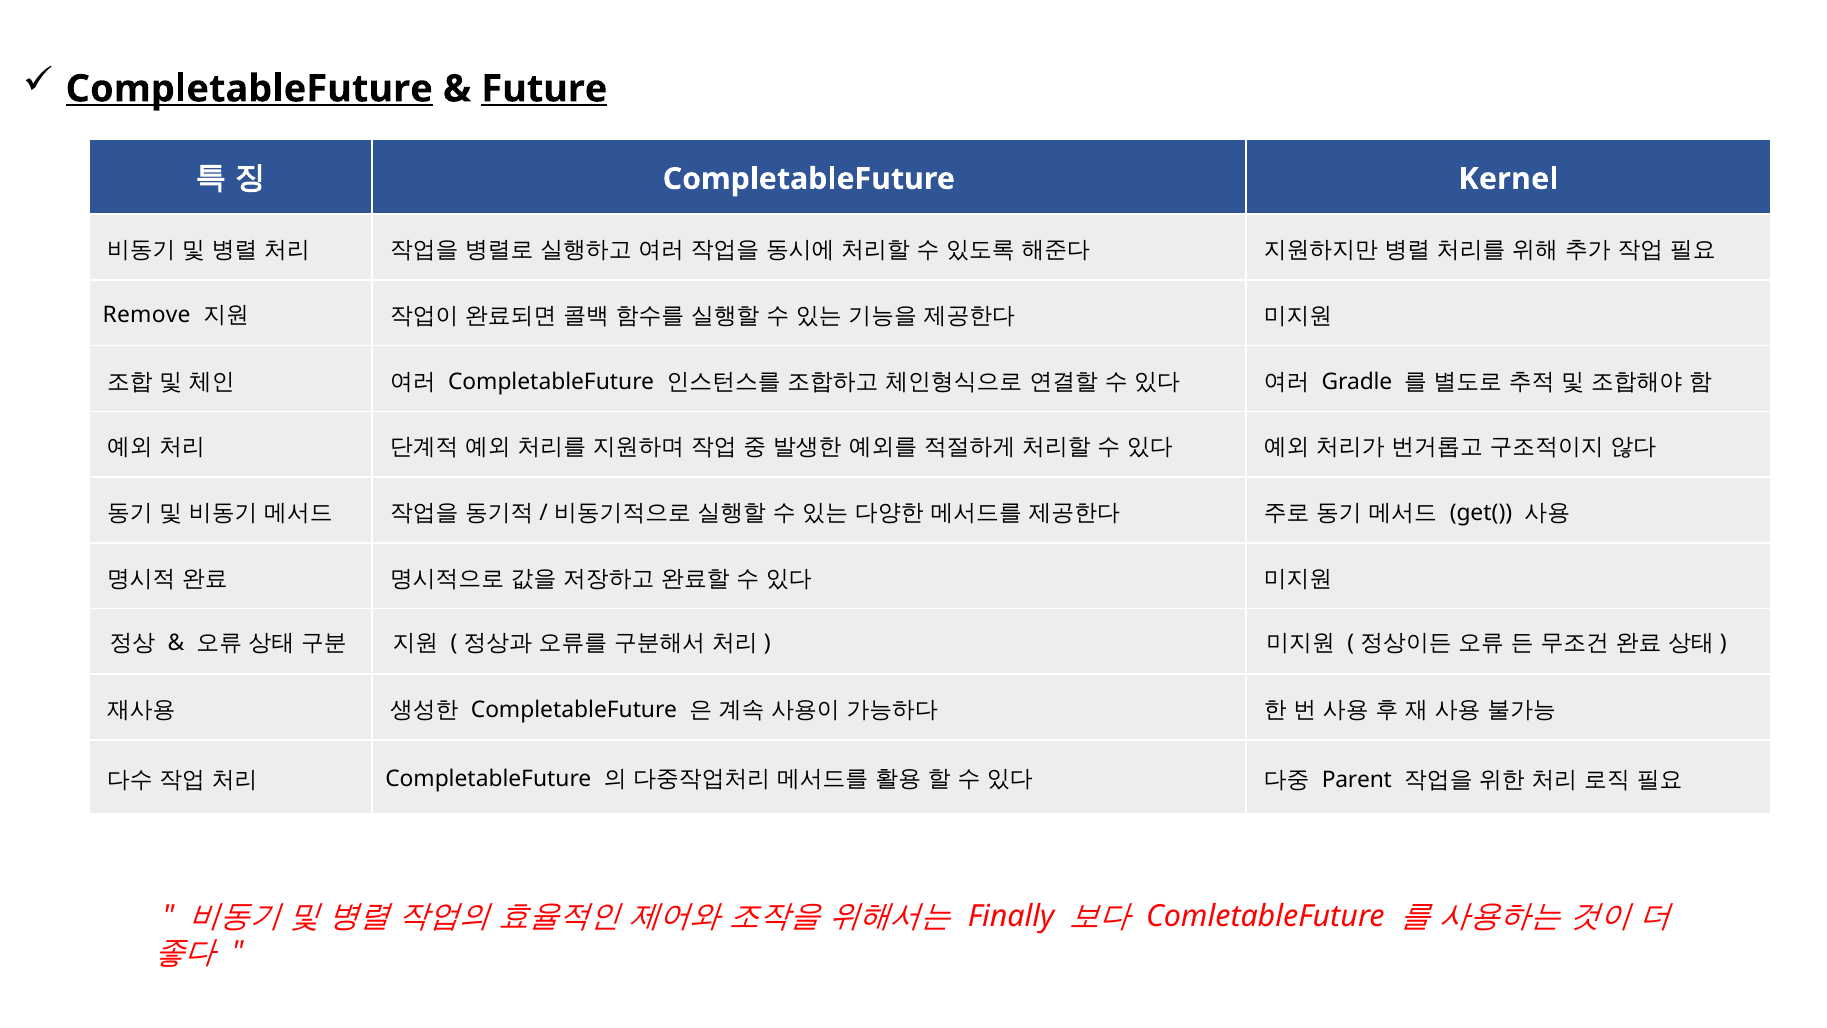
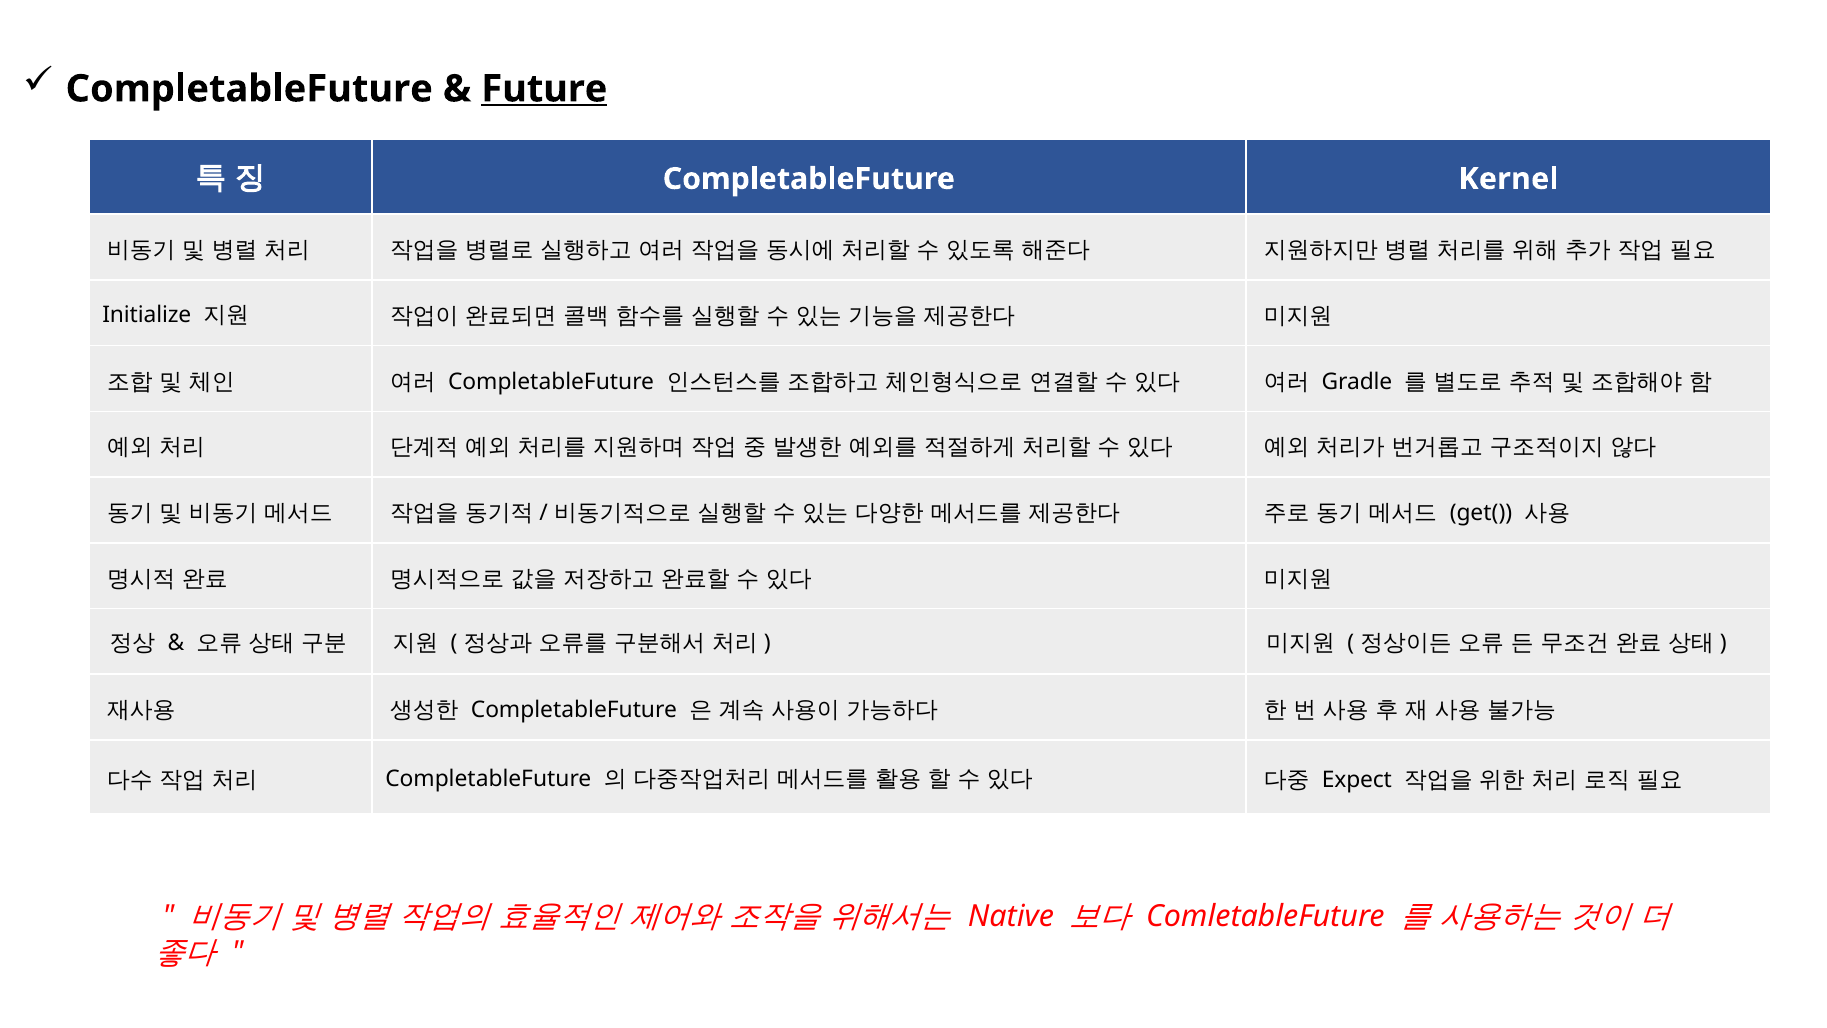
CompletableFuture underline: present -> none (249, 89)
Remove: Remove -> Initialize (147, 315)
Parent: Parent -> Expect (1357, 780)
Finally: Finally -> Native (1011, 916)
